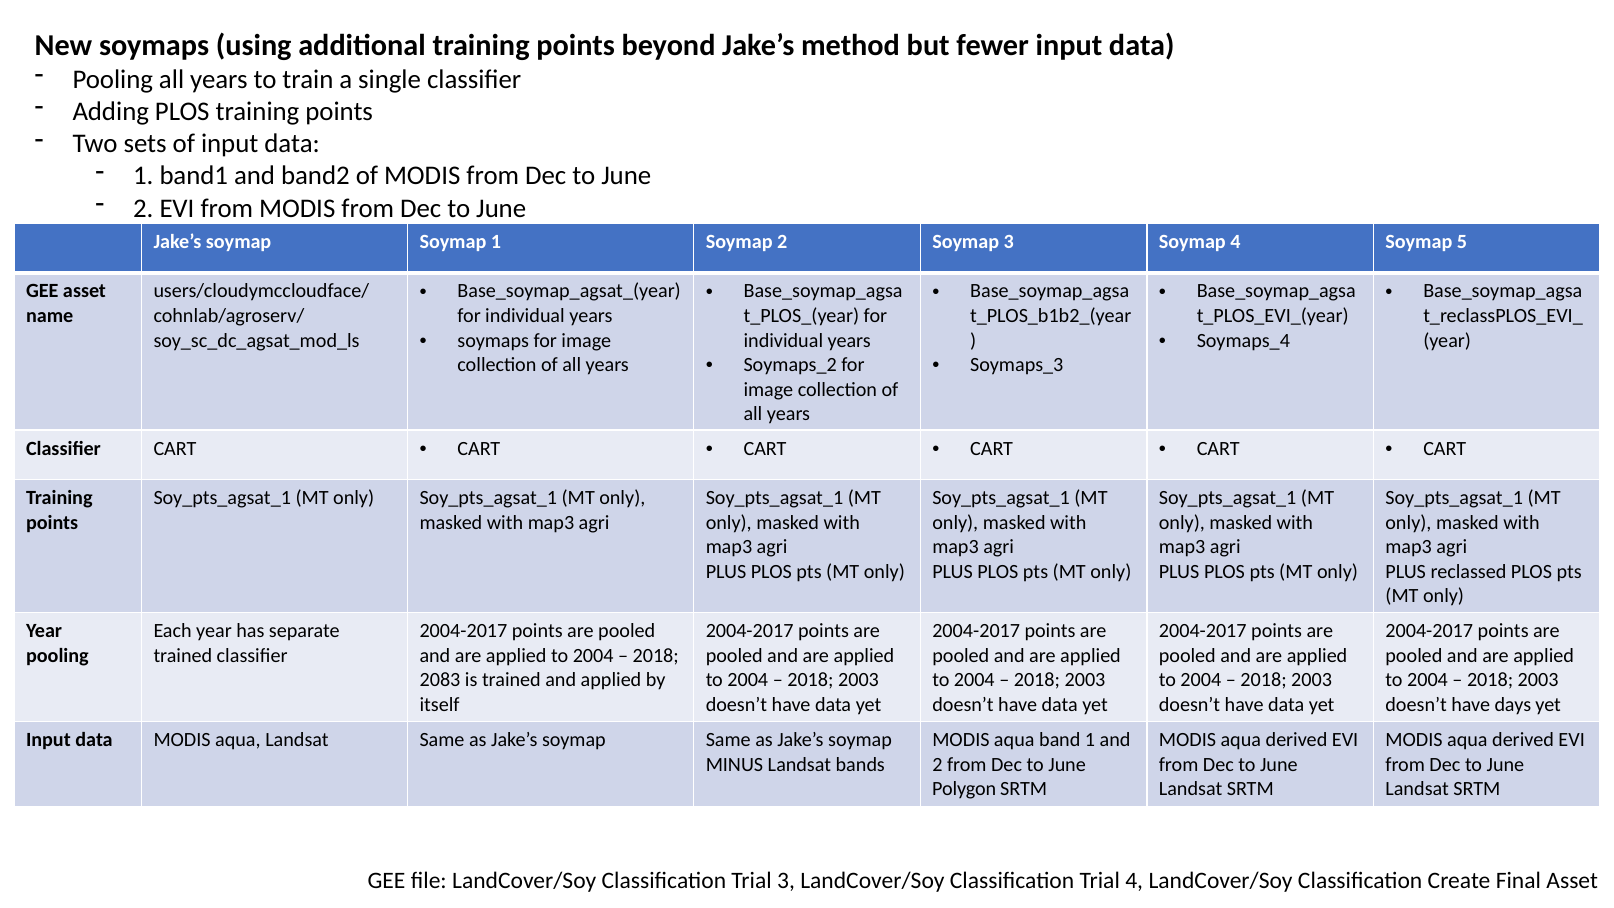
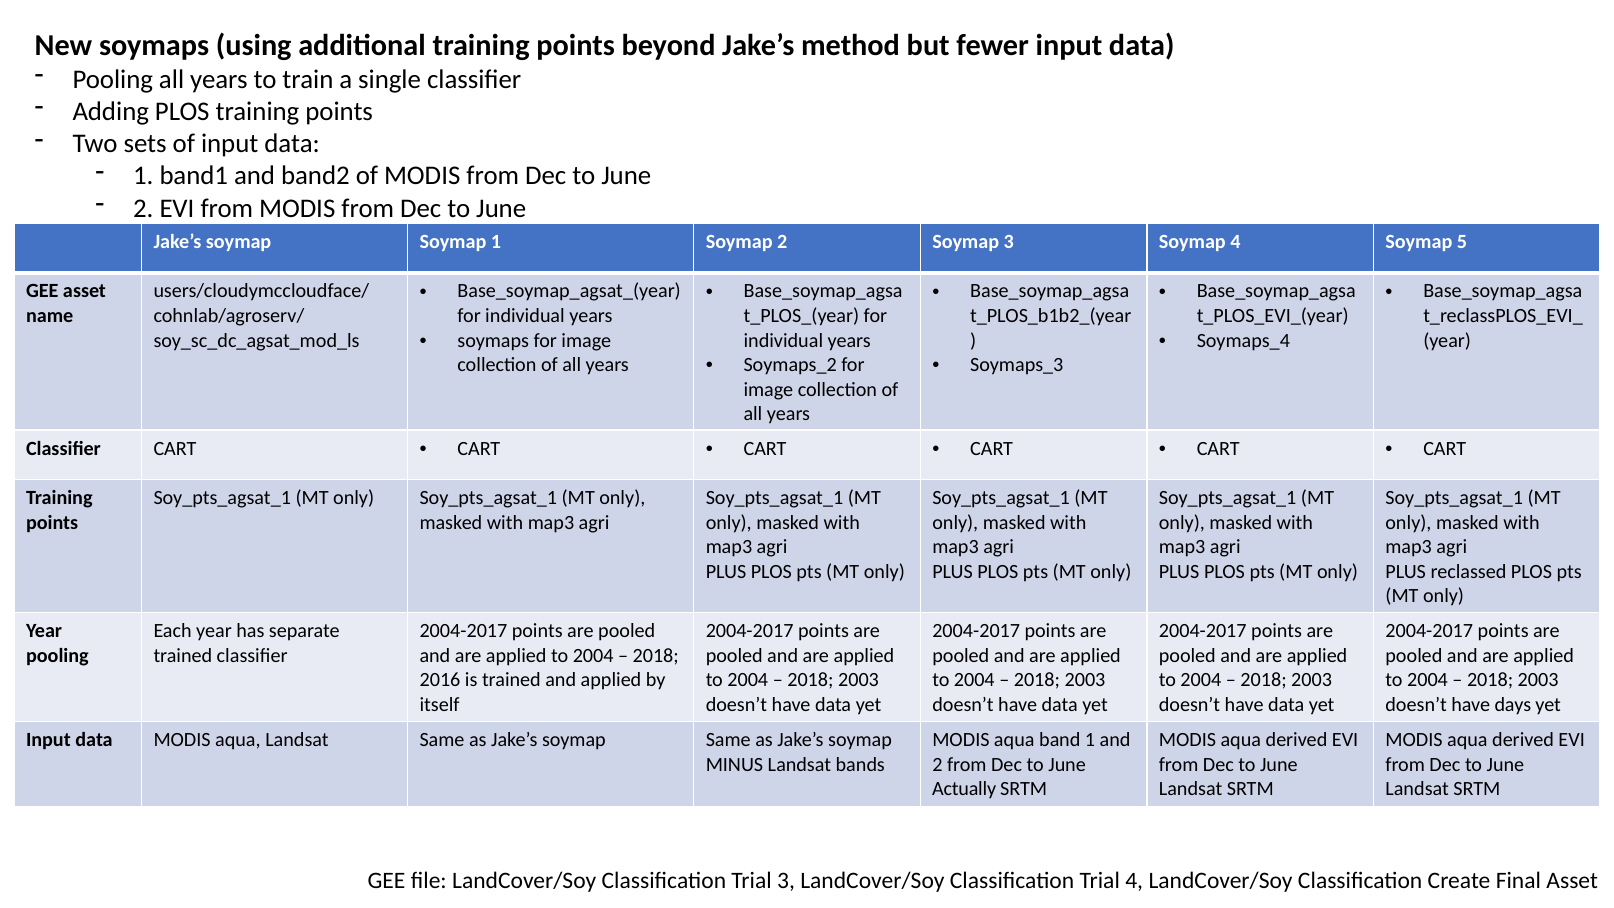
2083: 2083 -> 2016 (440, 680)
Polygon: Polygon -> Actually (964, 789)
